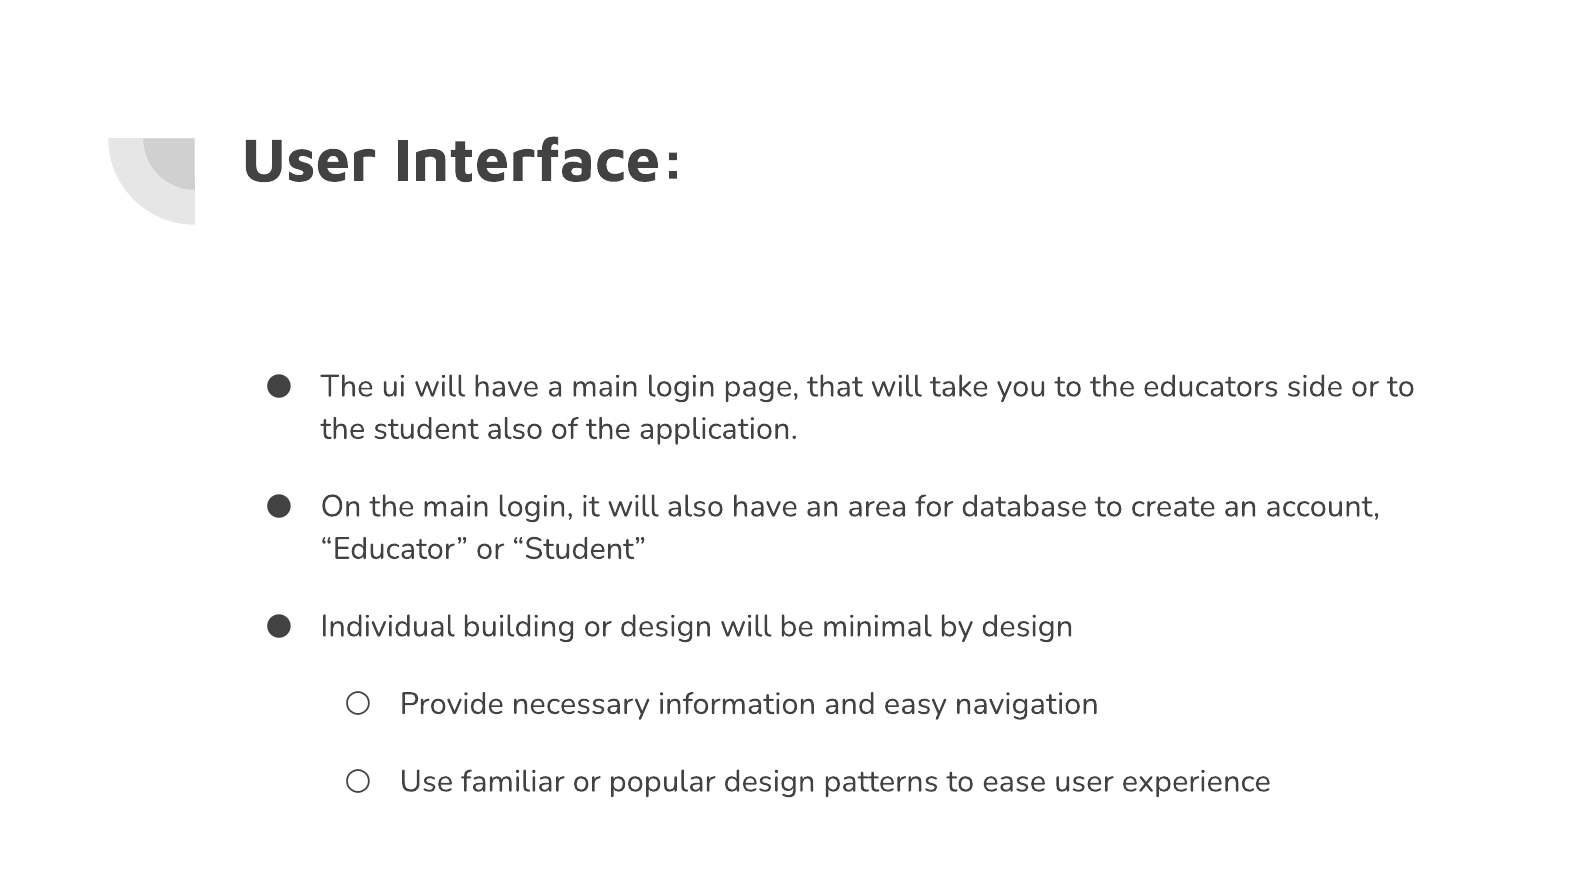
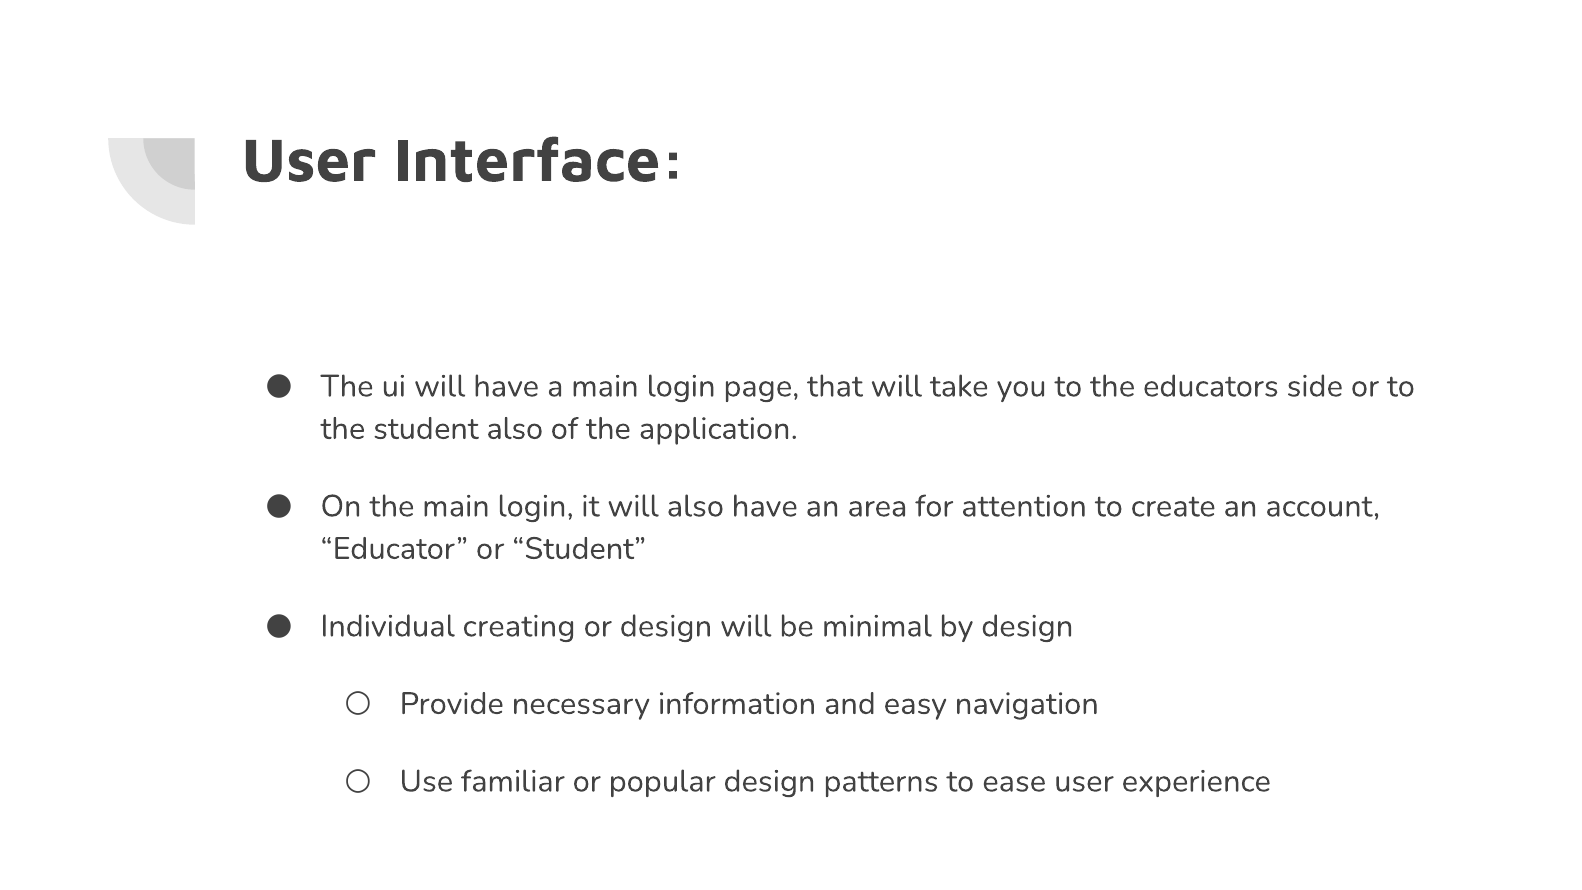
database: database -> attention (1024, 506)
building: building -> creating (519, 626)
